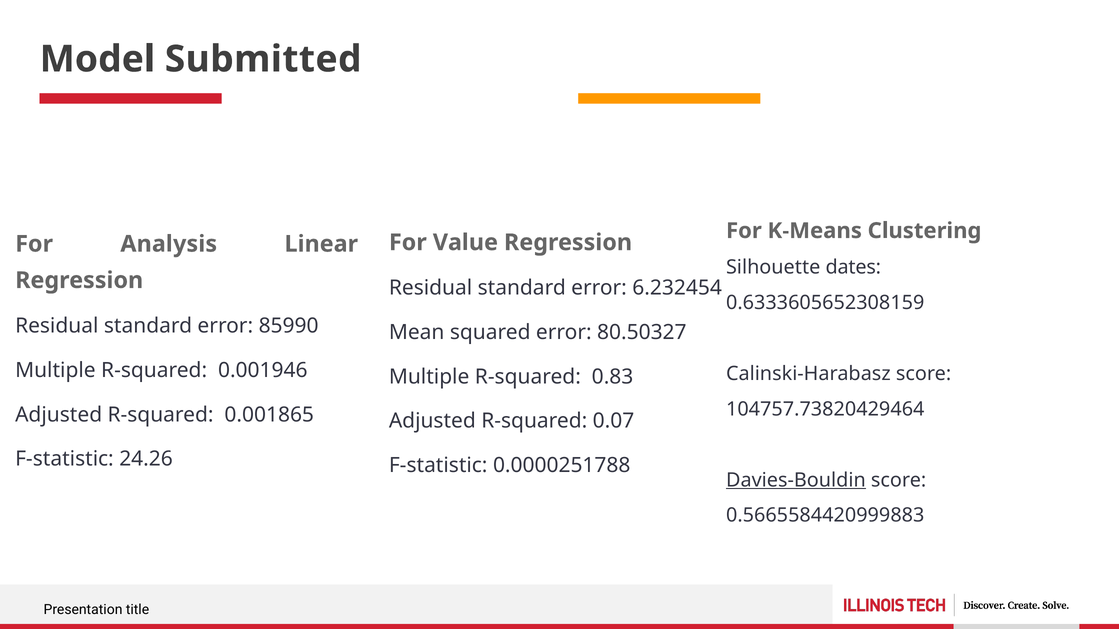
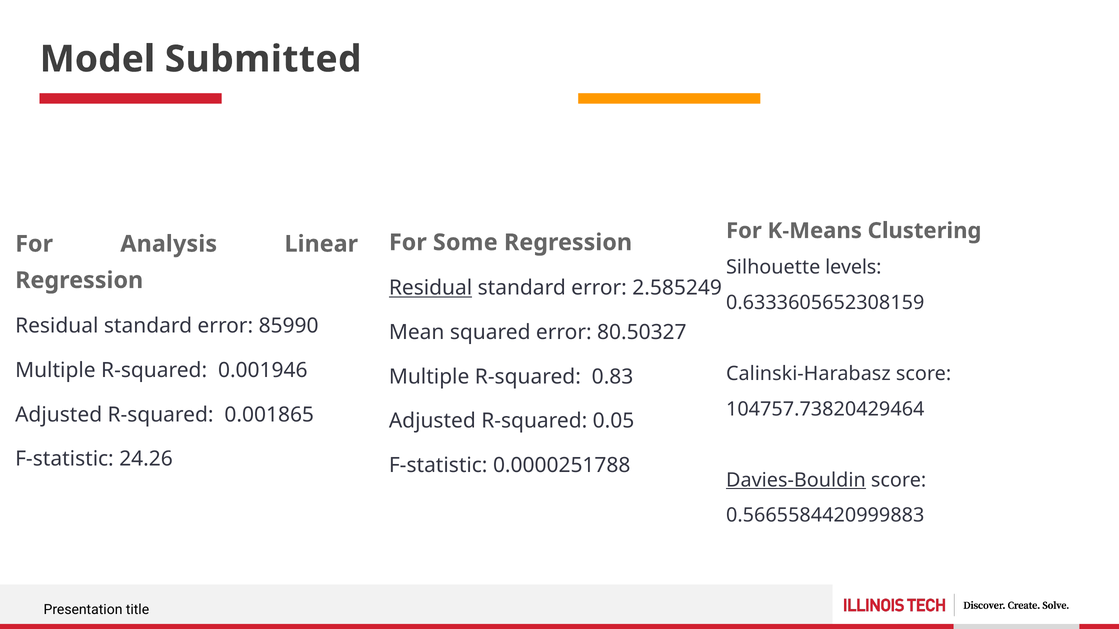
Value: Value -> Some (465, 243)
dates: dates -> levels (853, 268)
Residual underline: none -> present (431, 288)
6.232454: 6.232454 -> 2.585249 (677, 288)
0.07: 0.07 -> 0.05 (614, 421)
